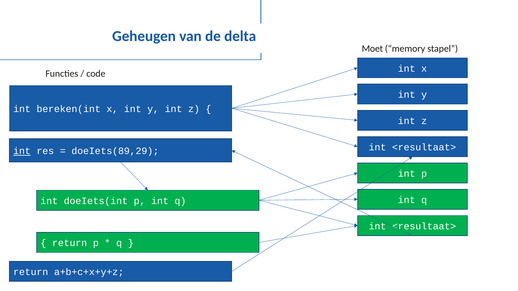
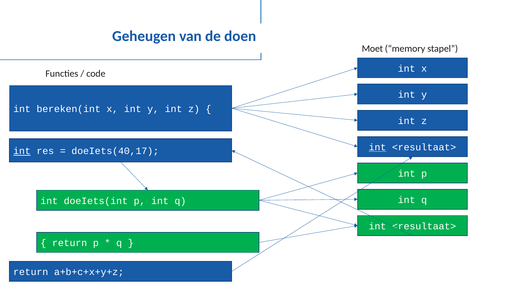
delta: delta -> doen (240, 36)
int underline: none -> present (377, 148)
doeIets(89,29: doeIets(89,29 -> doeIets(40,17 (115, 151)
